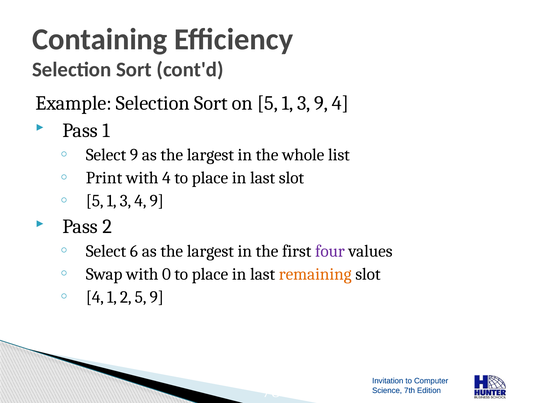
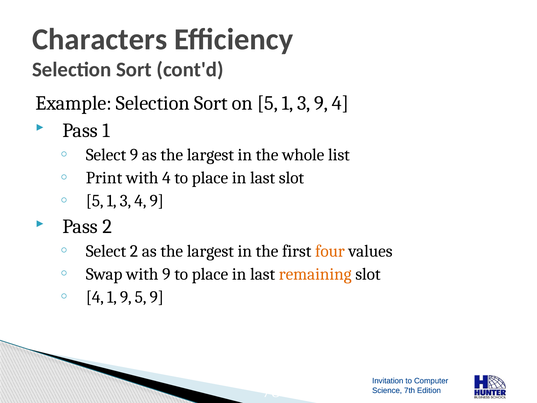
Containing: Containing -> Characters (100, 39)
Select 6: 6 -> 2 (134, 251)
four colour: purple -> orange (330, 251)
with 0: 0 -> 9 (166, 274)
1 2: 2 -> 9 (126, 297)
